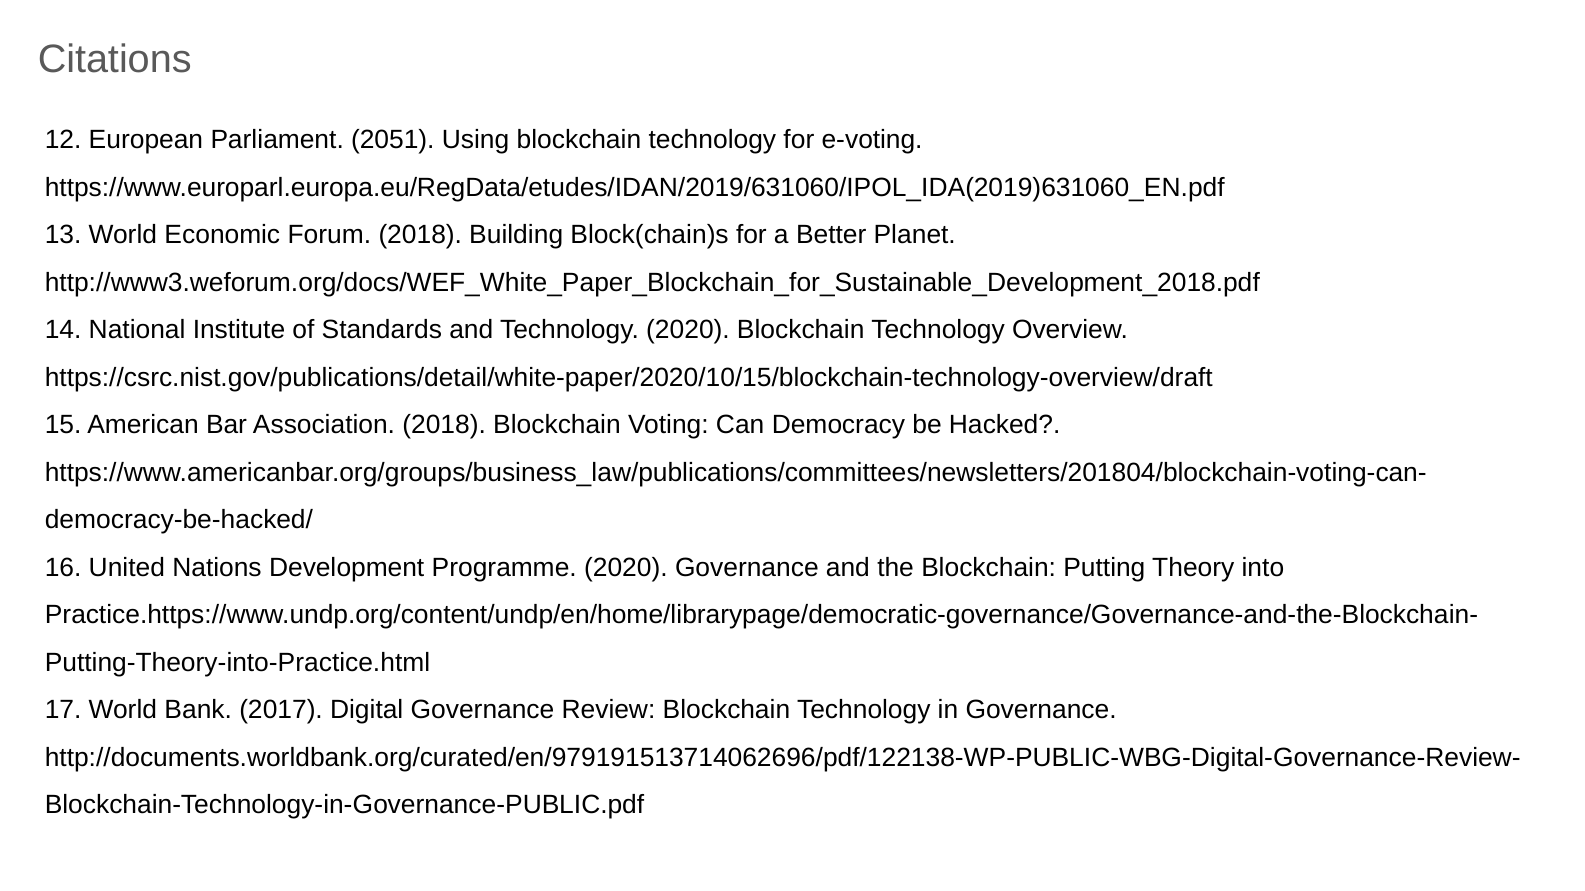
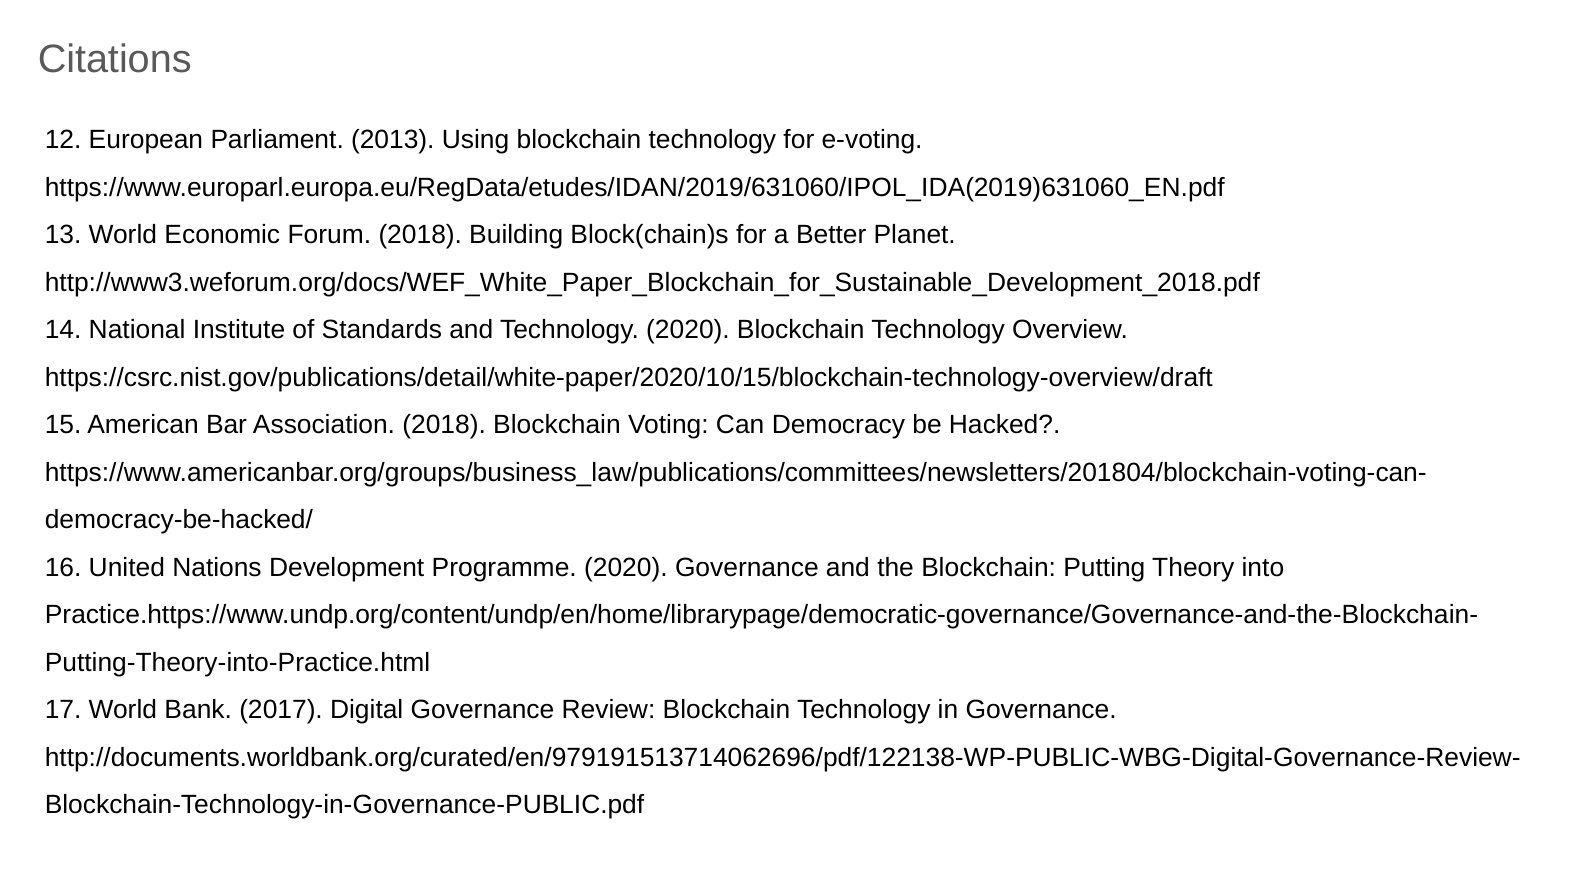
2051: 2051 -> 2013 (393, 140)
